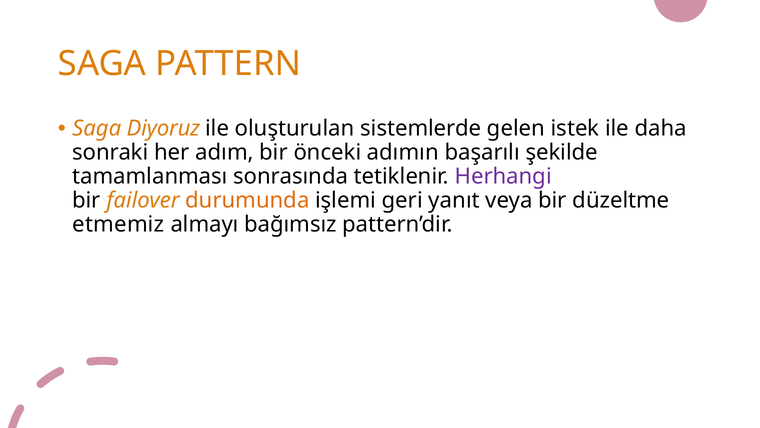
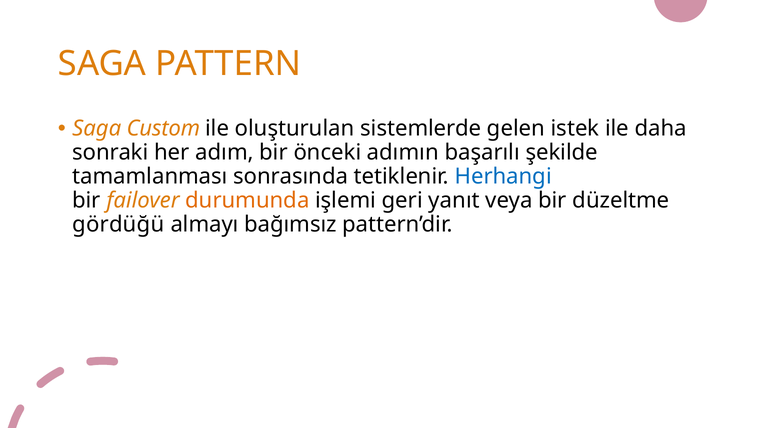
Diyoruz: Diyoruz -> Custom (163, 128)
Herhangi colour: purple -> blue (503, 176)
etmemiz: etmemiz -> gördüğü (118, 224)
